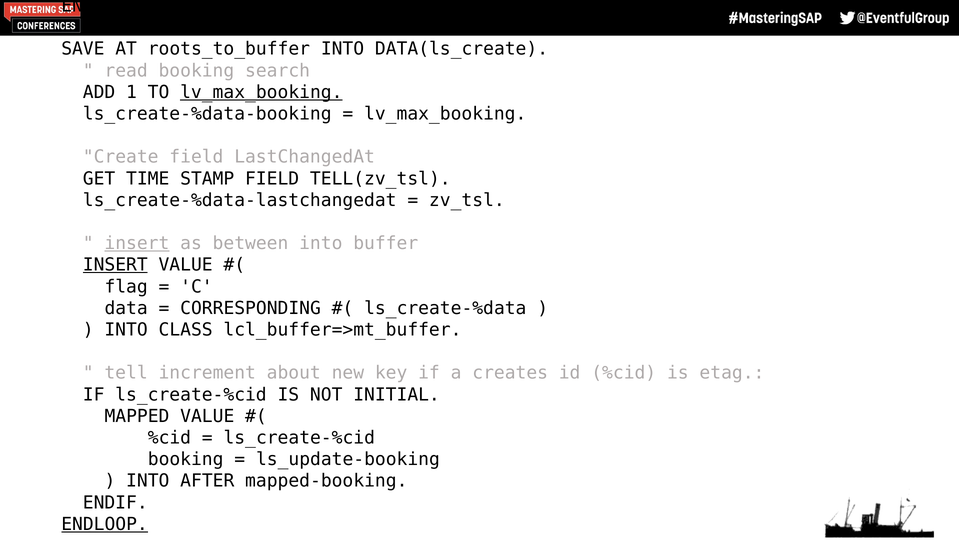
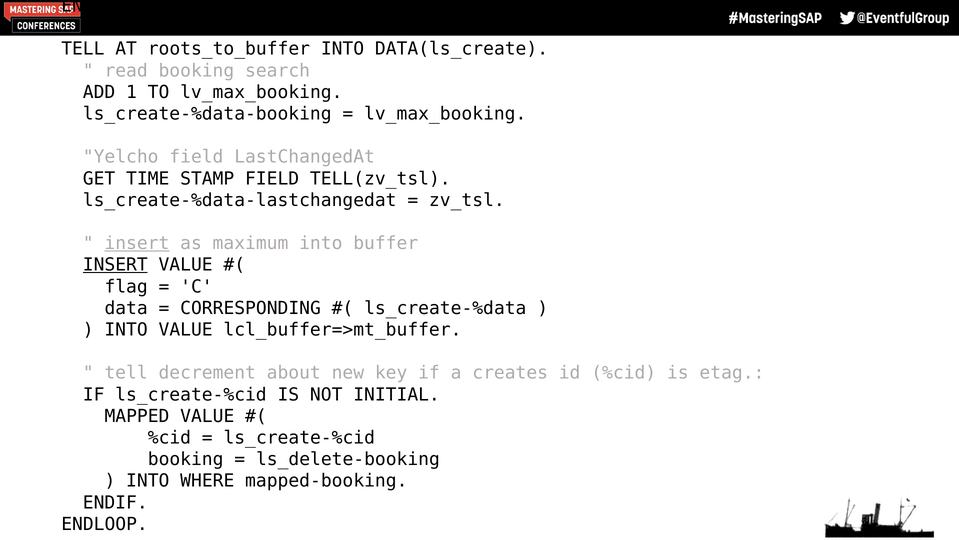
SAVE: SAVE -> TELL (83, 49)
lv_max_booking underline: present -> none (261, 92)
Create: Create -> Yelcho (121, 157)
as between: between -> maximum (250, 243)
INTO CLASS: CLASS -> VALUE (186, 329)
tell increment: increment -> decrement (207, 373)
ls_update-booking: ls_update-booking -> ls_delete-booking (348, 459)
INTO AFTER: AFTER -> WHERE (207, 480)
ENDLOOP underline: present -> none (105, 524)
